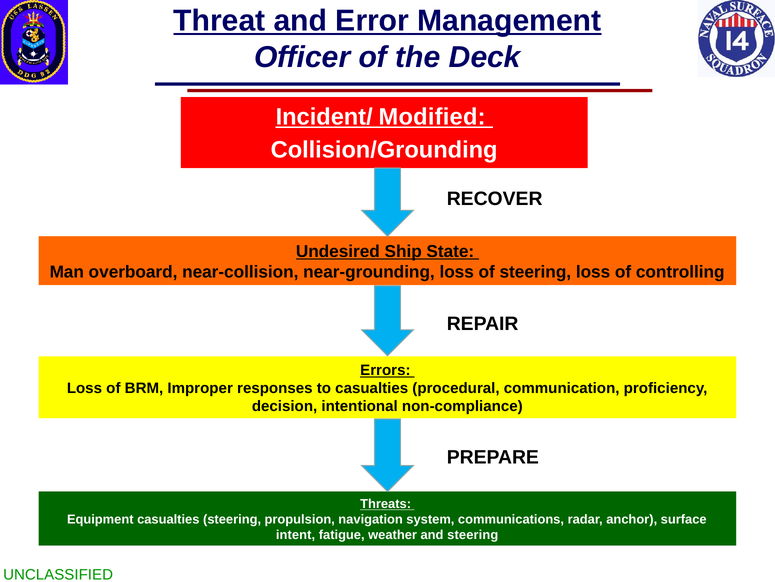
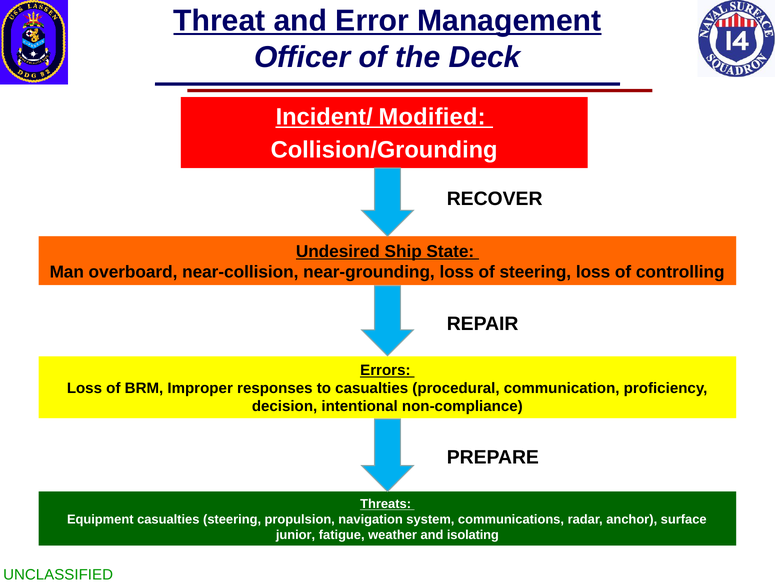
intent: intent -> junior (296, 534)
and steering: steering -> isolating (473, 534)
